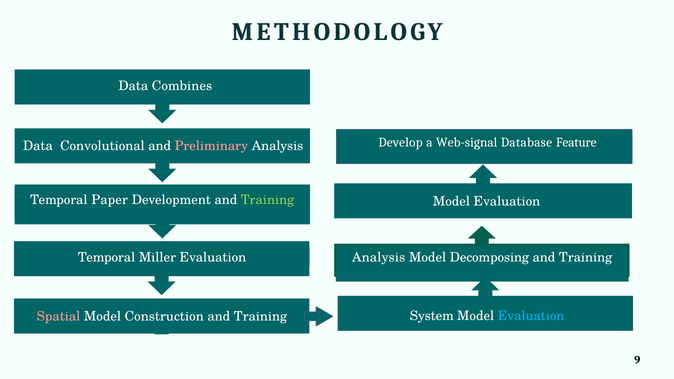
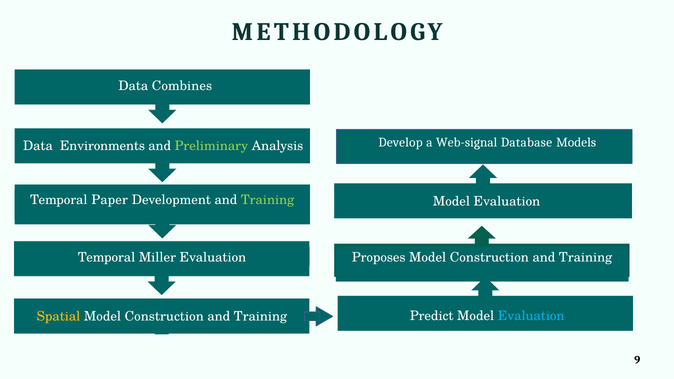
Feature: Feature -> Models (576, 143)
Convolutional: Convolutional -> Environments (102, 146)
Preliminary colour: pink -> light green (211, 146)
Analysis: Analysis -> Proposes (379, 257)
Decomposing: Decomposing -> Construction (489, 257)
System: System -> Predict (432, 316)
Spatial colour: pink -> yellow (59, 317)
